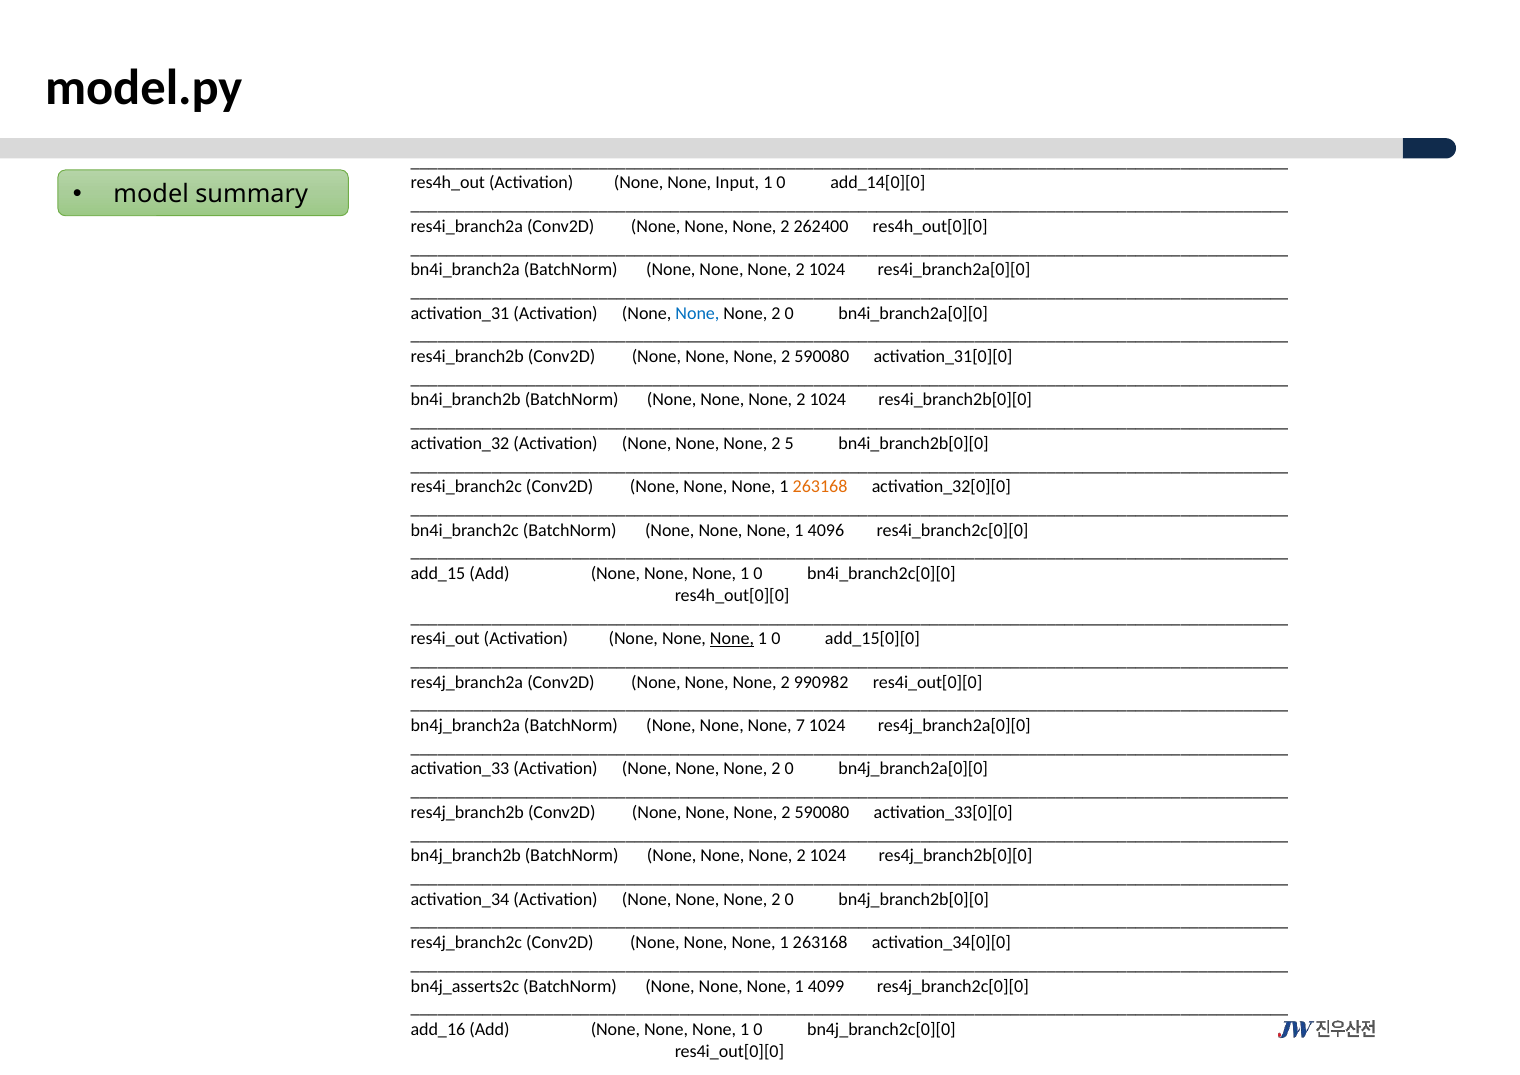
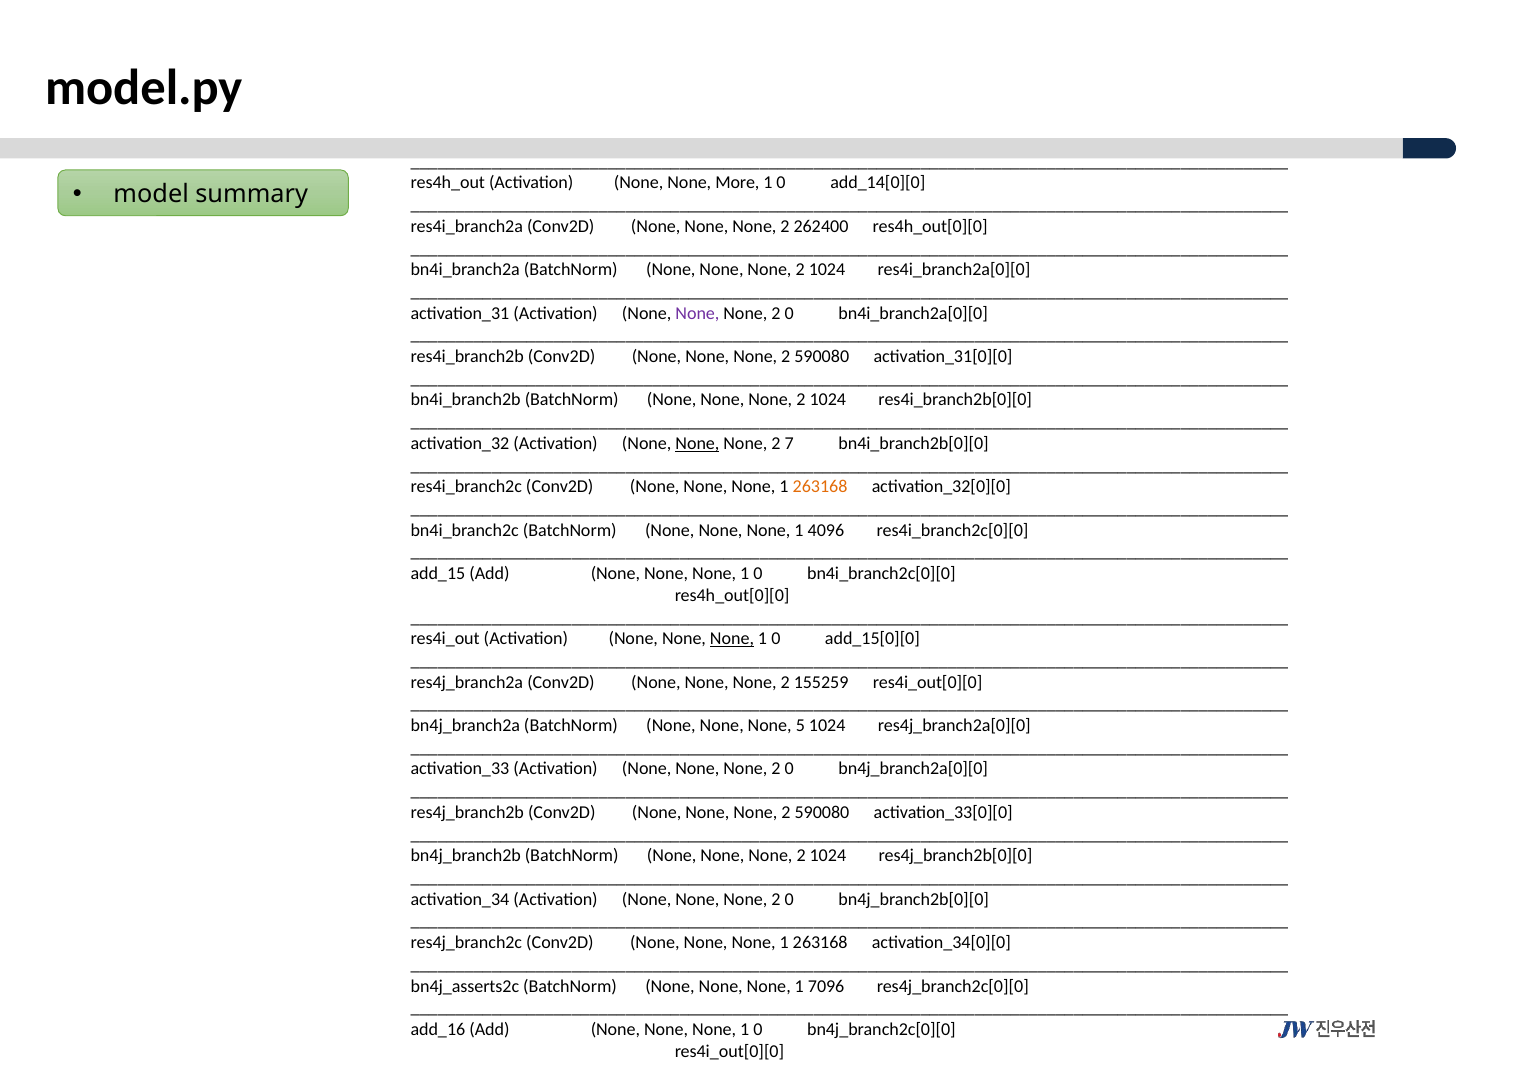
Input: Input -> More (737, 183)
None colour: blue -> purple (697, 313)
None underline: none -> present (697, 443)
5: 5 -> 7 (789, 443)
990982: 990982 -> 155259 (821, 682)
7: 7 -> 5 (800, 725)
4099: 4099 -> 7096 (826, 986)
